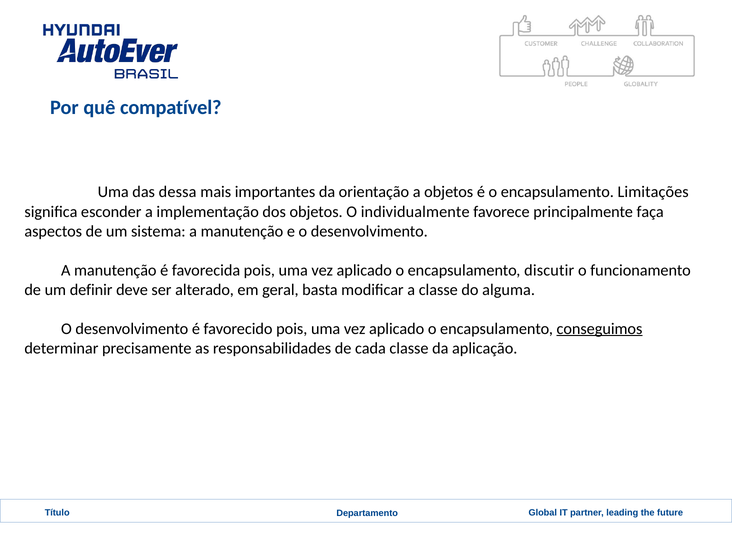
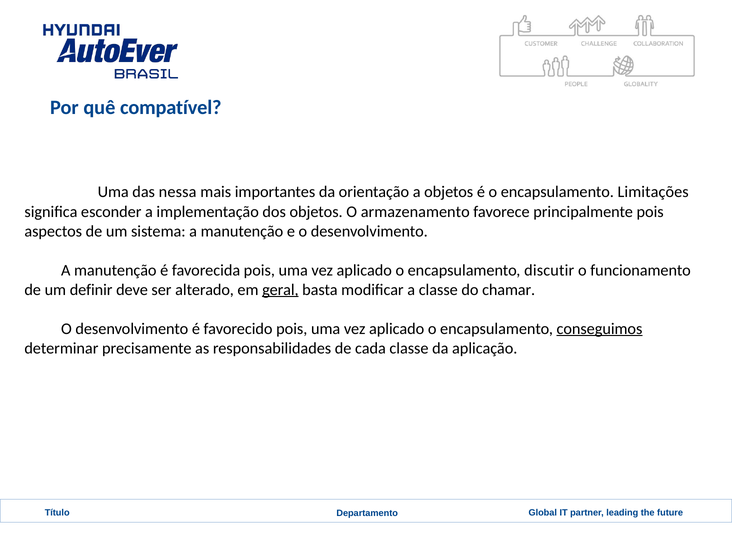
dessa: dessa -> nessa (178, 192)
individualmente: individualmente -> armazenamento (415, 212)
principalmente faça: faça -> pois (650, 212)
geral underline: none -> present (280, 290)
alguma: alguma -> chamar (509, 290)
